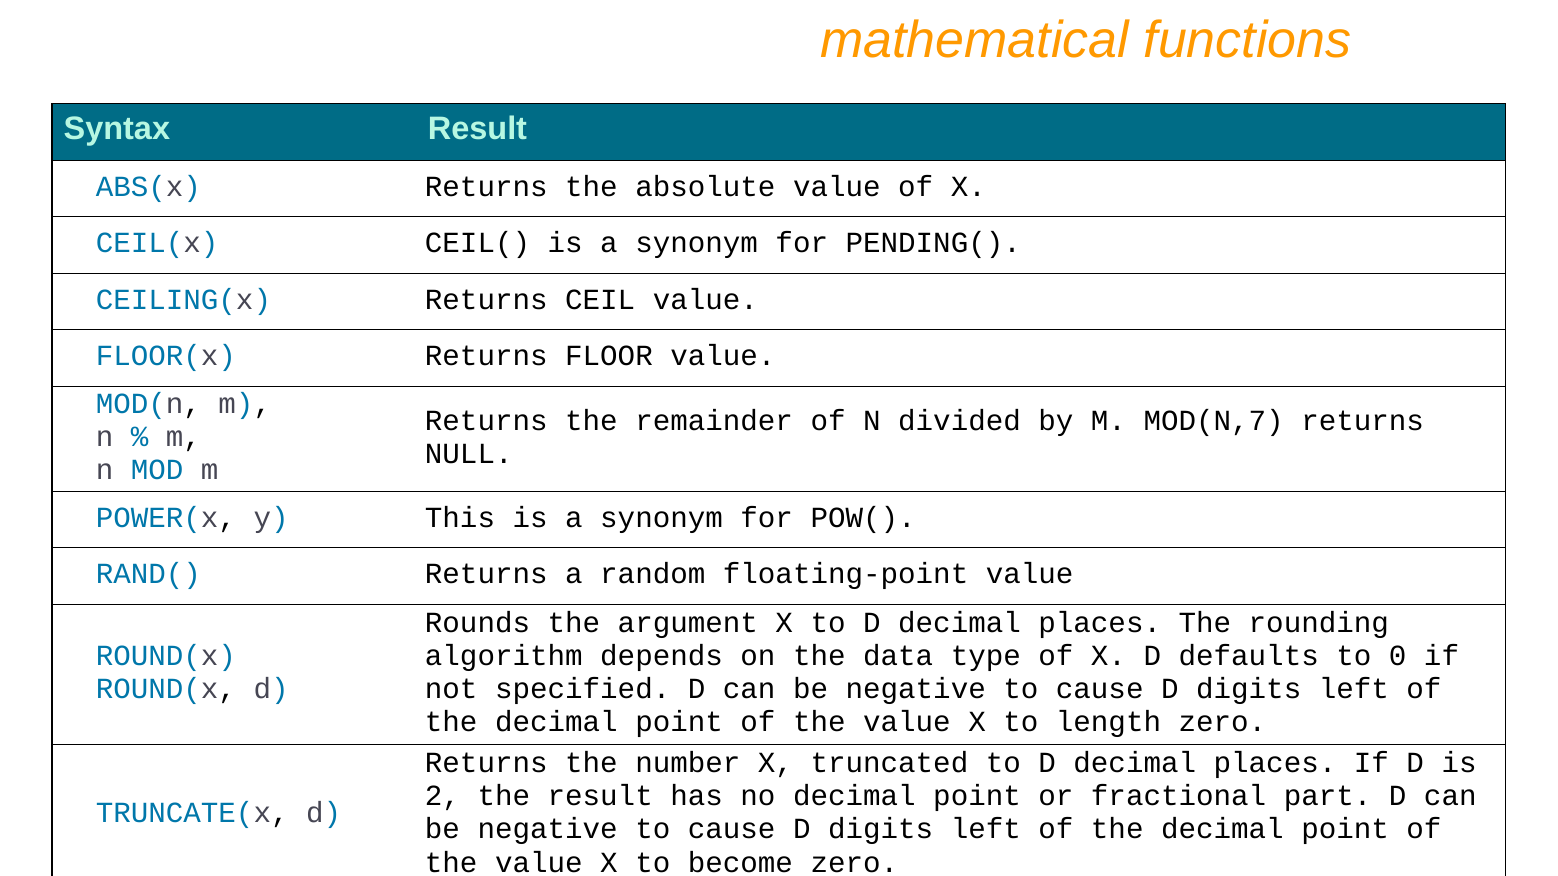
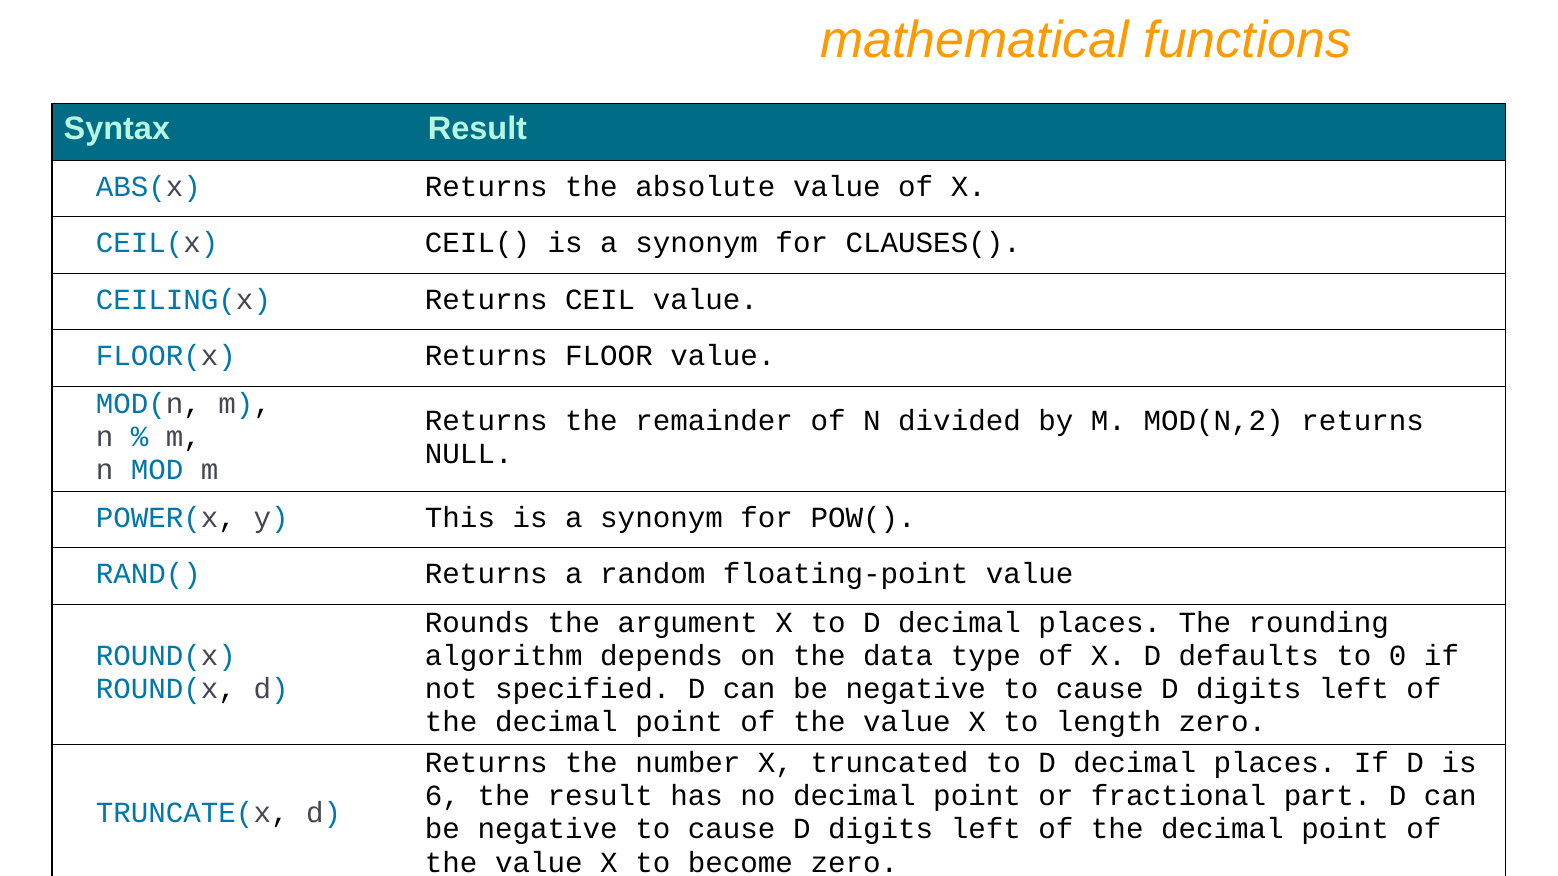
PENDING(: PENDING( -> CLAUSES( (933, 243)
MOD(N,7: MOD(N,7 -> MOD(N,2 (1214, 421)
2: 2 -> 6 (442, 797)
